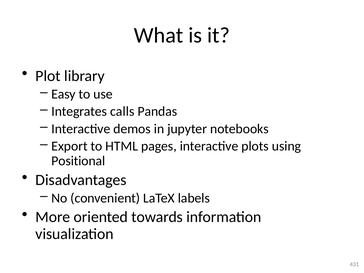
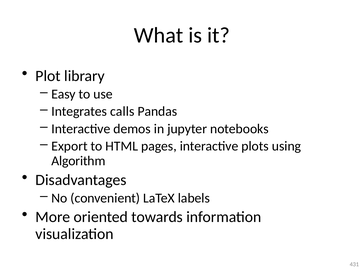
Positional: Positional -> Algorithm (78, 161)
